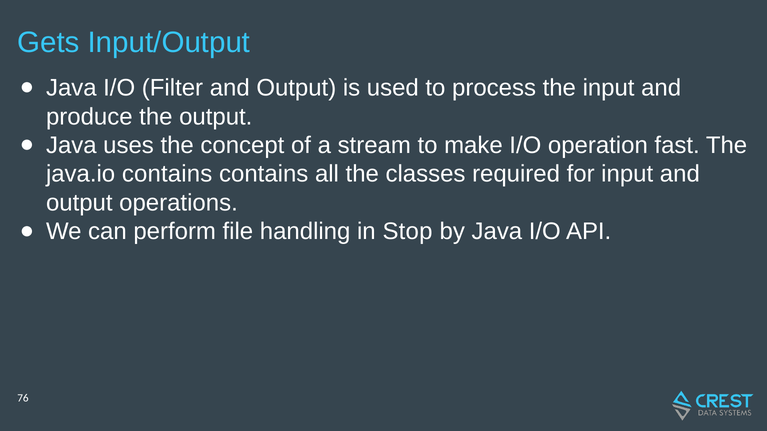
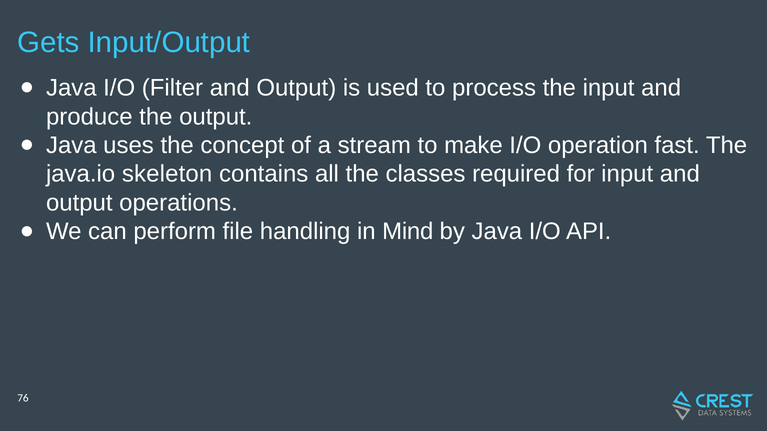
java.io contains: contains -> skeleton (167, 174)
Stop: Stop -> Mind (408, 232)
